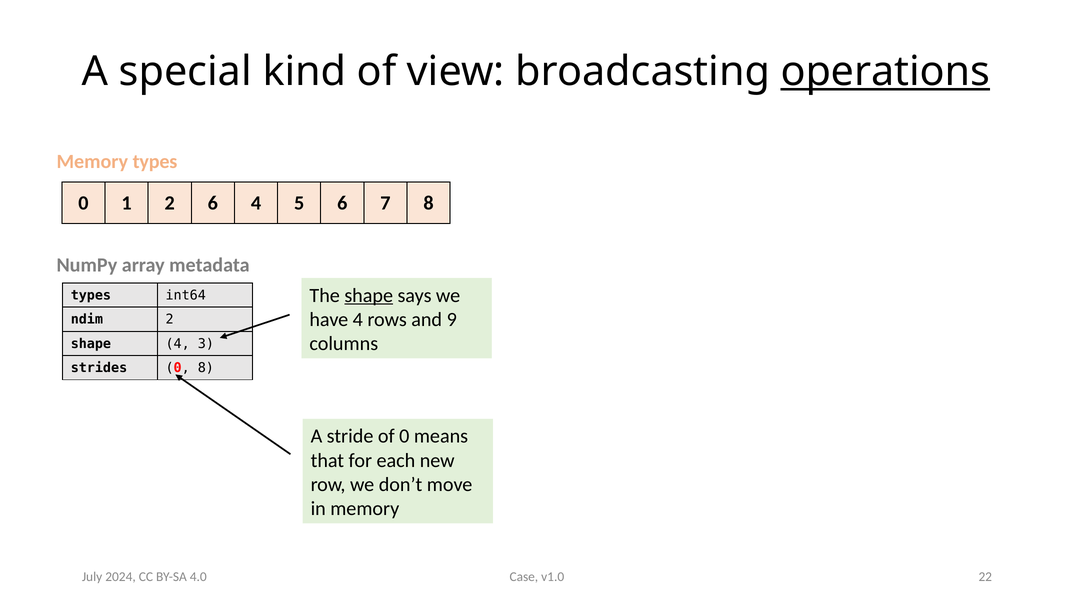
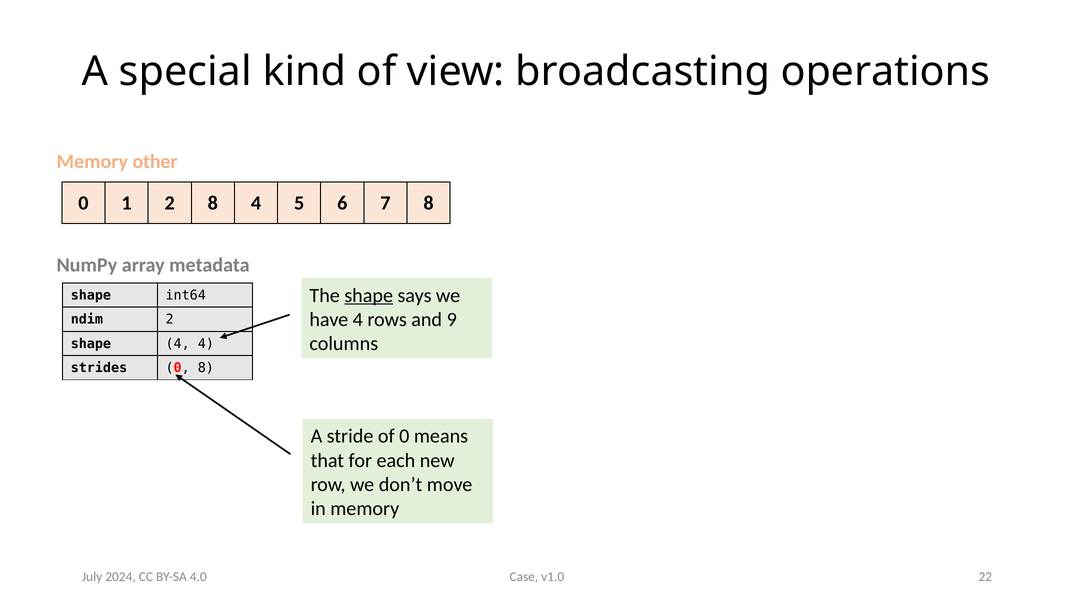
operations underline: present -> none (885, 72)
Memory types: types -> other (155, 162)
2 6: 6 -> 8 (213, 203)
types: types -> shape (91, 295)
4 3: 3 -> 4 (206, 344)
